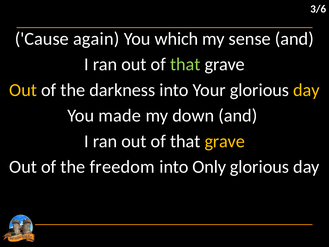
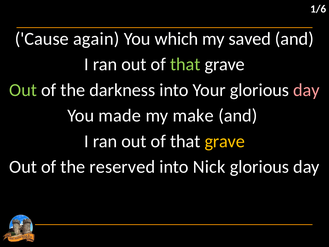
3/6: 3/6 -> 1/6 (318, 9)
sense: sense -> saved (250, 39)
Out colour: yellow -> light green (23, 90)
day colour: yellow -> pink (306, 90)
down: down -> make (193, 116)
freedom: freedom -> reserved (122, 167)
Only: Only -> Nick (209, 167)
